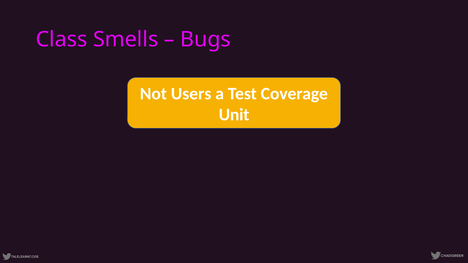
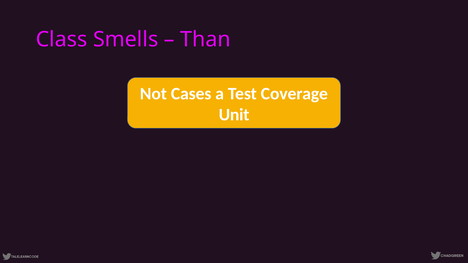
Bugs: Bugs -> Than (206, 39)
Users: Users -> Cases (191, 94)
